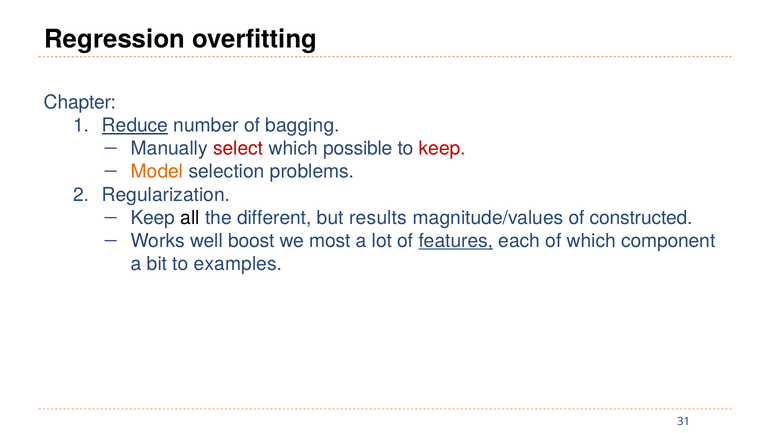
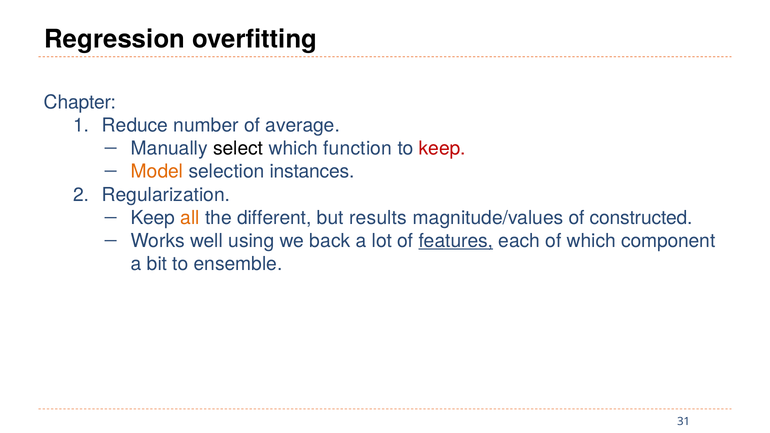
Reduce underline: present -> none (135, 125)
bagging: bagging -> average (303, 125)
select colour: red -> black (238, 149)
possible: possible -> function (358, 149)
problems: problems -> instances (312, 172)
all colour: black -> orange (190, 218)
boost: boost -> using (251, 241)
most: most -> back (330, 241)
examples: examples -> ensemble (238, 264)
